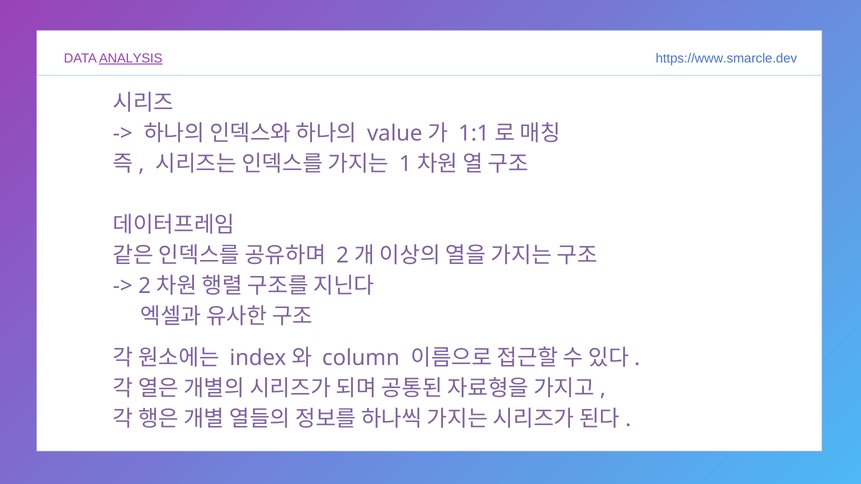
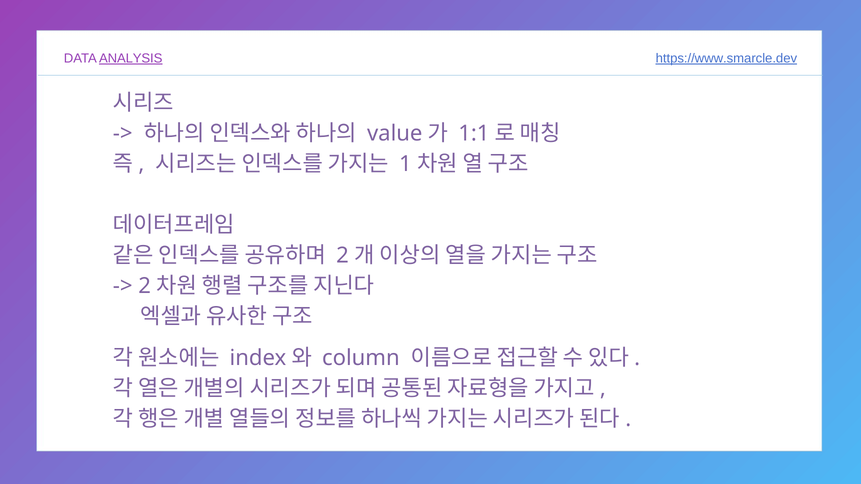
https://www.smarcle.dev underline: none -> present (726, 58)
